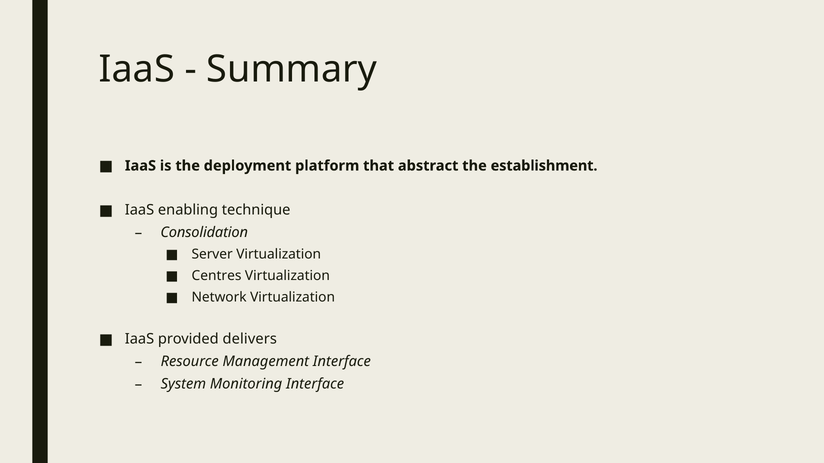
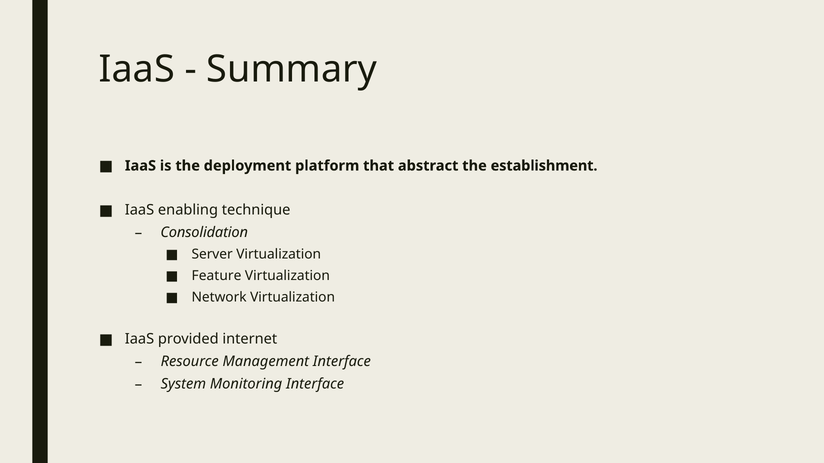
Centres: Centres -> Feature (217, 276)
delivers: delivers -> internet (250, 339)
